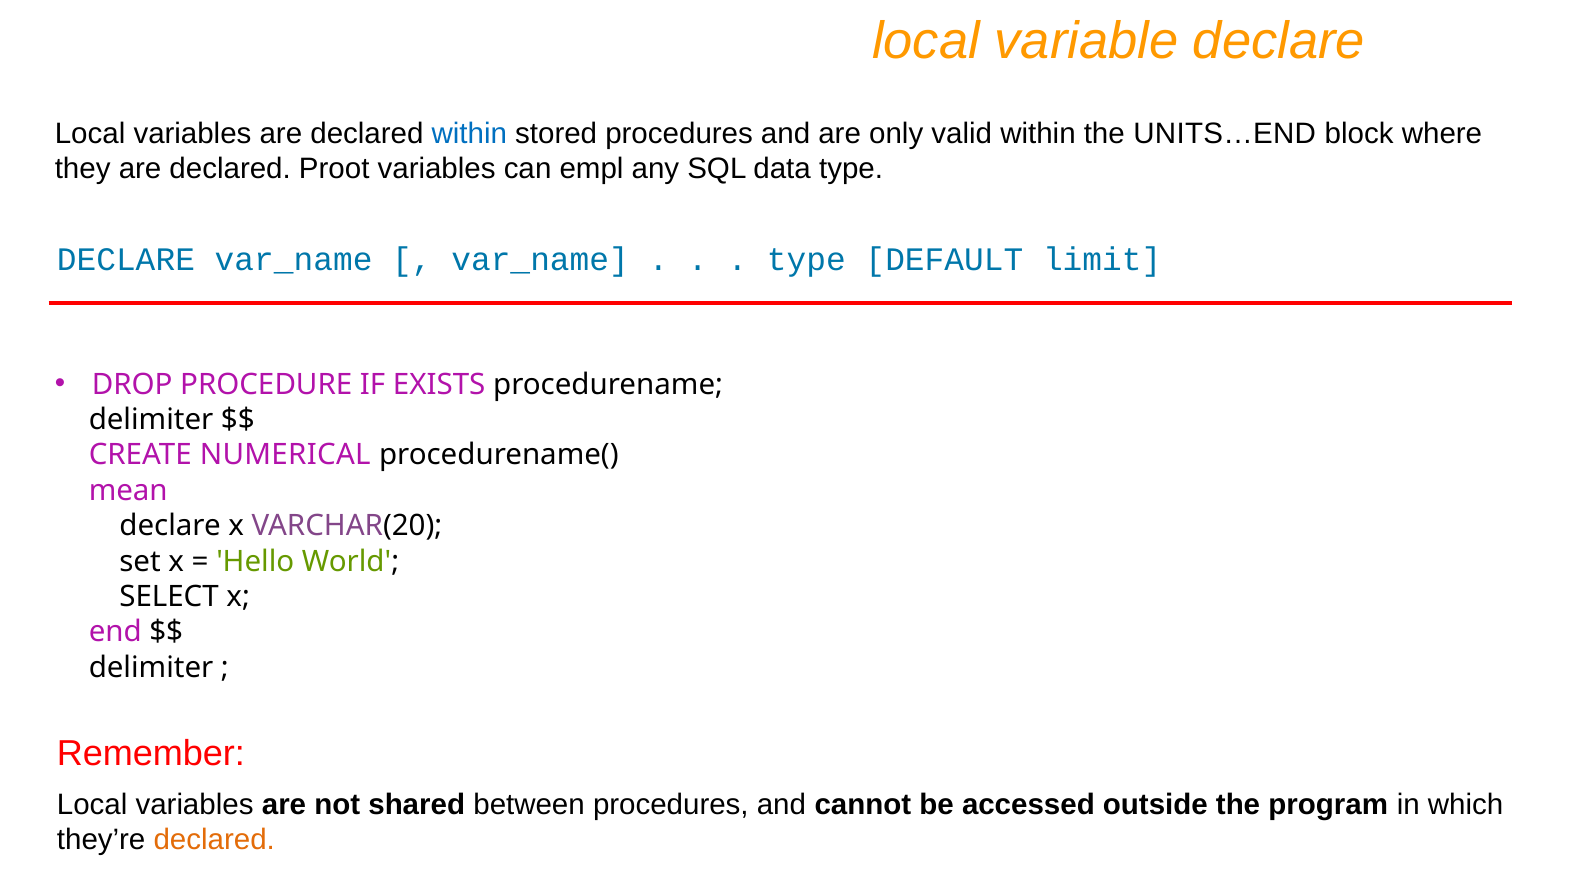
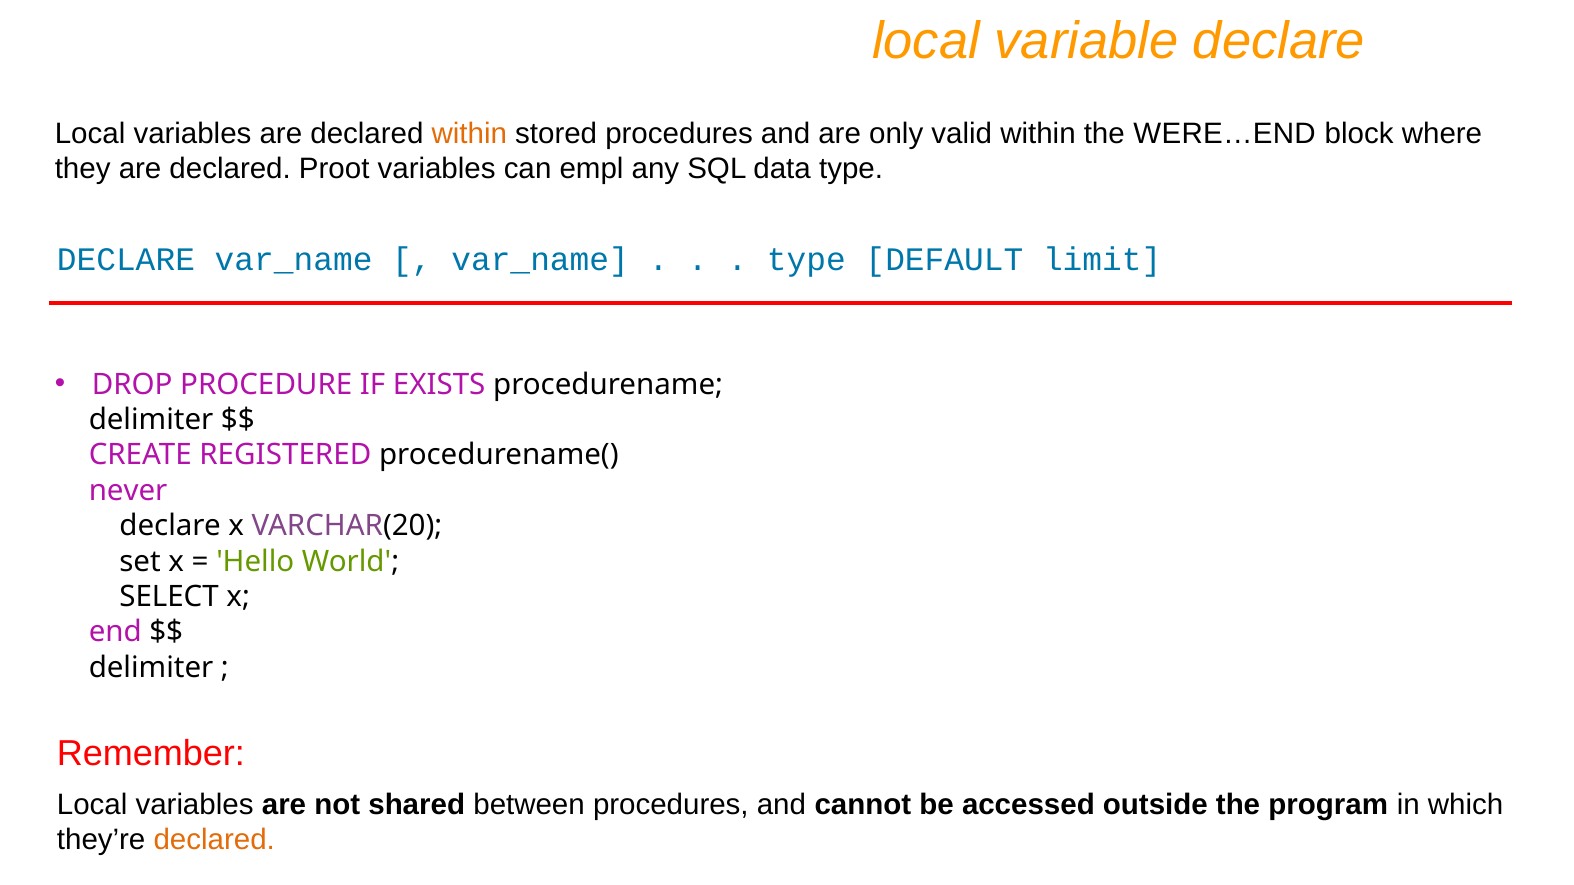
within colour: blue -> orange (469, 134)
UNITS…END: UNITS…END -> WERE…END (1225, 134)
NUMERICAL: NUMERICAL -> REGISTERED (285, 455)
mean: mean -> never (128, 491)
